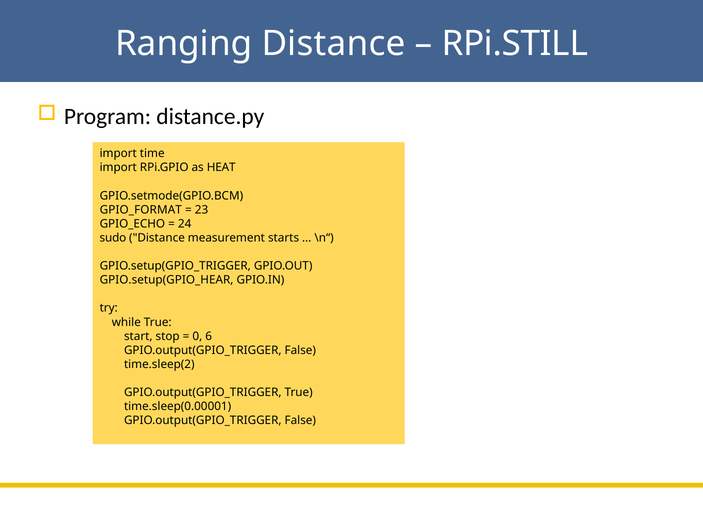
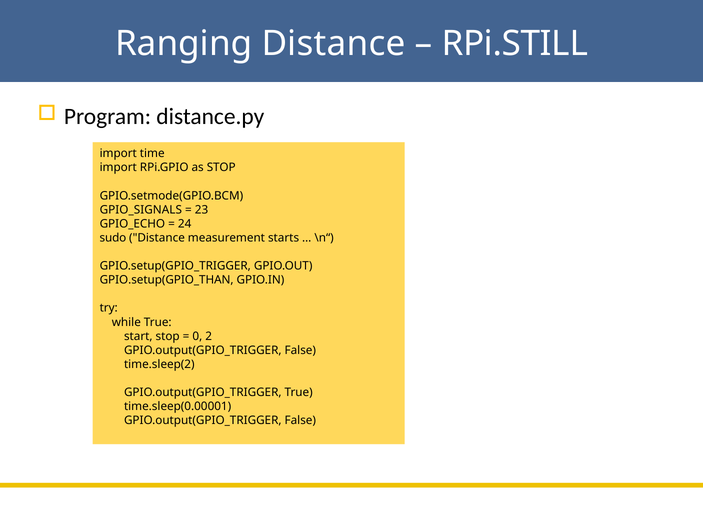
as HEAT: HEAT -> STOP (221, 168)
GPIO_FORMAT: GPIO_FORMAT -> GPIO_SIGNALS (141, 210)
GPIO.setup(GPIO_HEAR: GPIO.setup(GPIO_HEAR -> GPIO.setup(GPIO_THAN (167, 280)
6: 6 -> 2 (209, 336)
